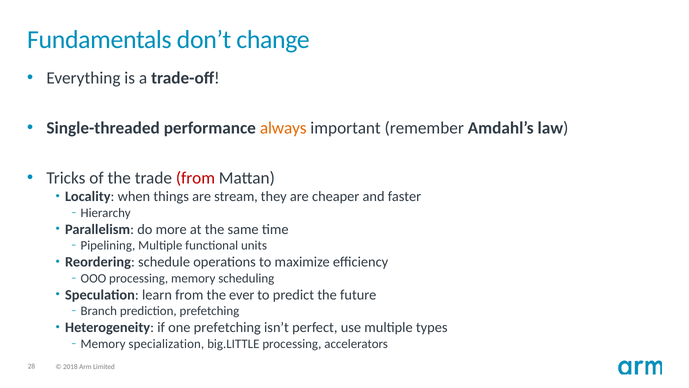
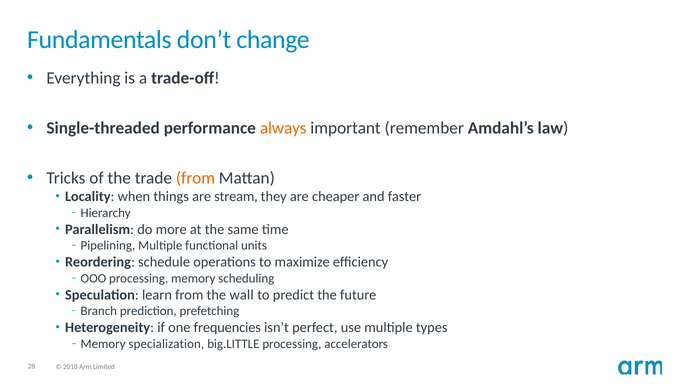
from colour: red -> orange (195, 178)
ever: ever -> wall (242, 295)
one prefetching: prefetching -> frequencies (227, 327)
